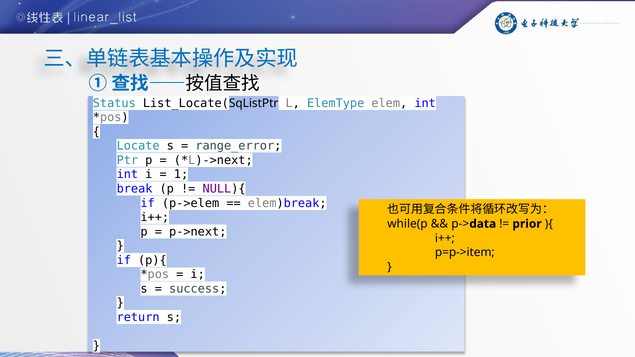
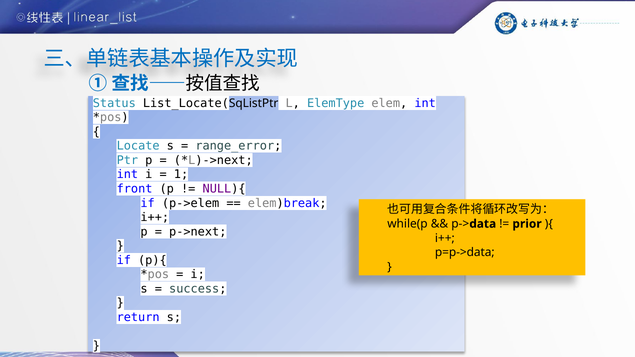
break: break -> front (135, 189)
p=p->item: p=p->item -> p=p->data (465, 253)
